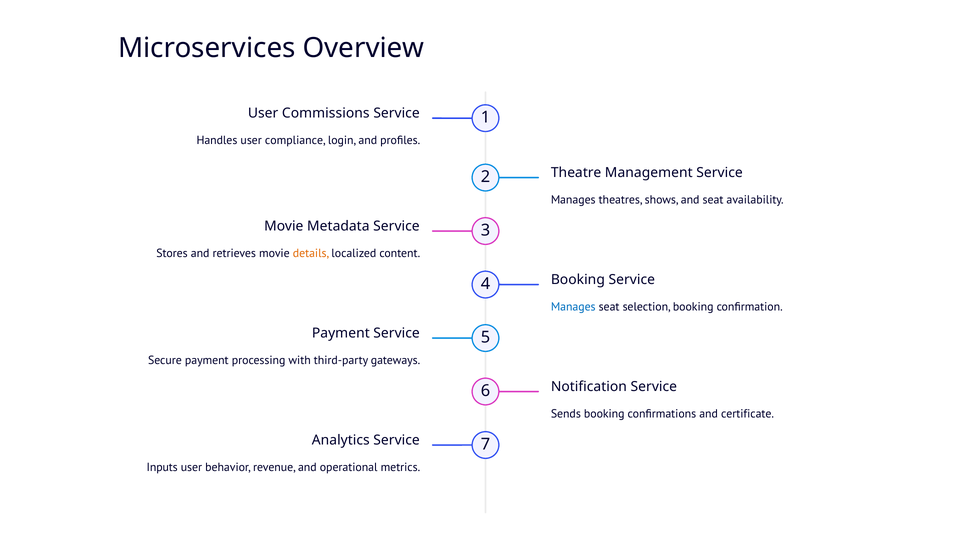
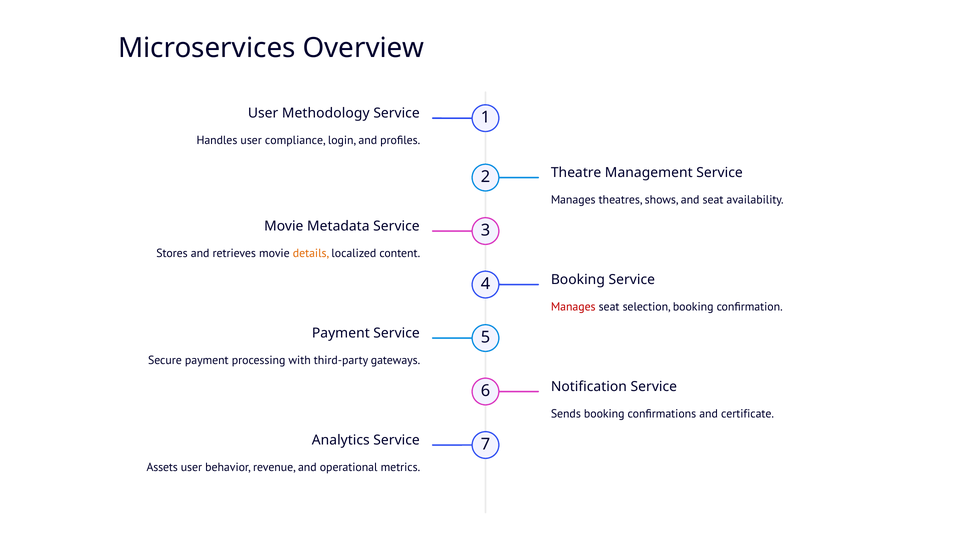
Commissions: Commissions -> Methodology (326, 113)
Manages colour: blue -> red (573, 307)
Inputs: Inputs -> Assets (162, 468)
